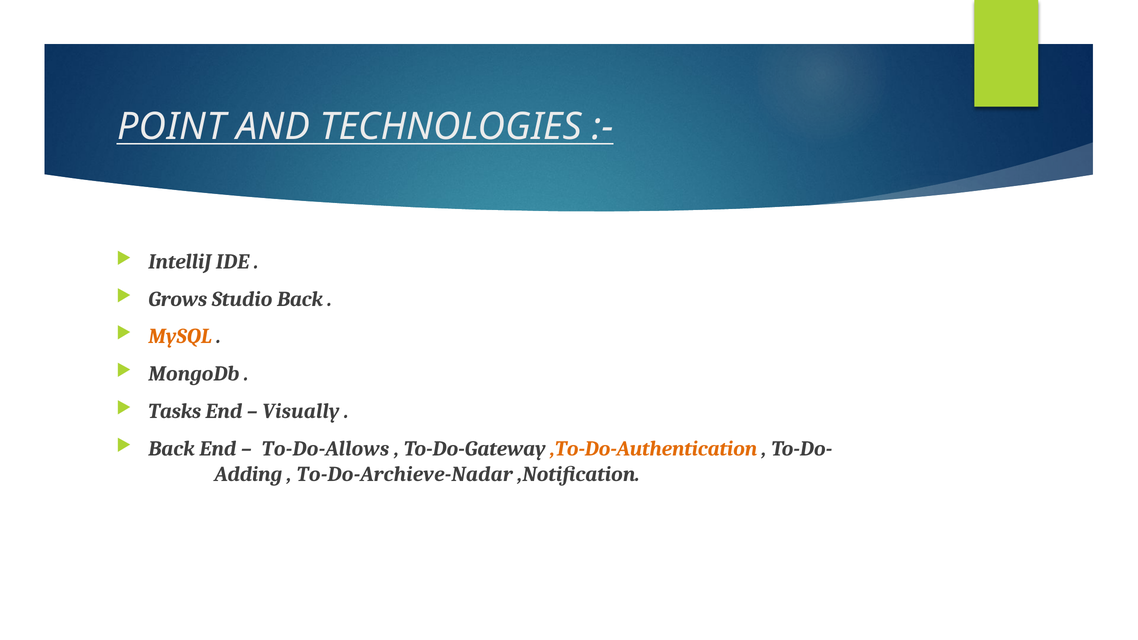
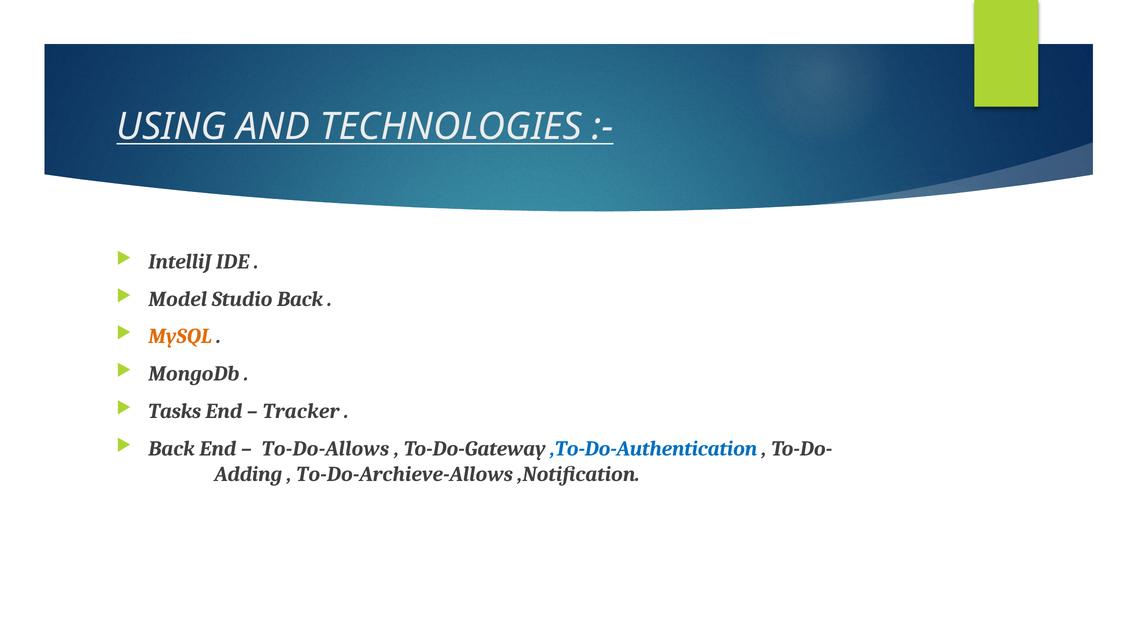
POINT: POINT -> USING (171, 127)
Grows: Grows -> Model (178, 299)
Visually: Visually -> Tracker (301, 411)
,To-Do-Authentication colour: orange -> blue (654, 449)
To-Do-Archieve-Nadar: To-Do-Archieve-Nadar -> To-Do-Archieve-Allows (405, 475)
